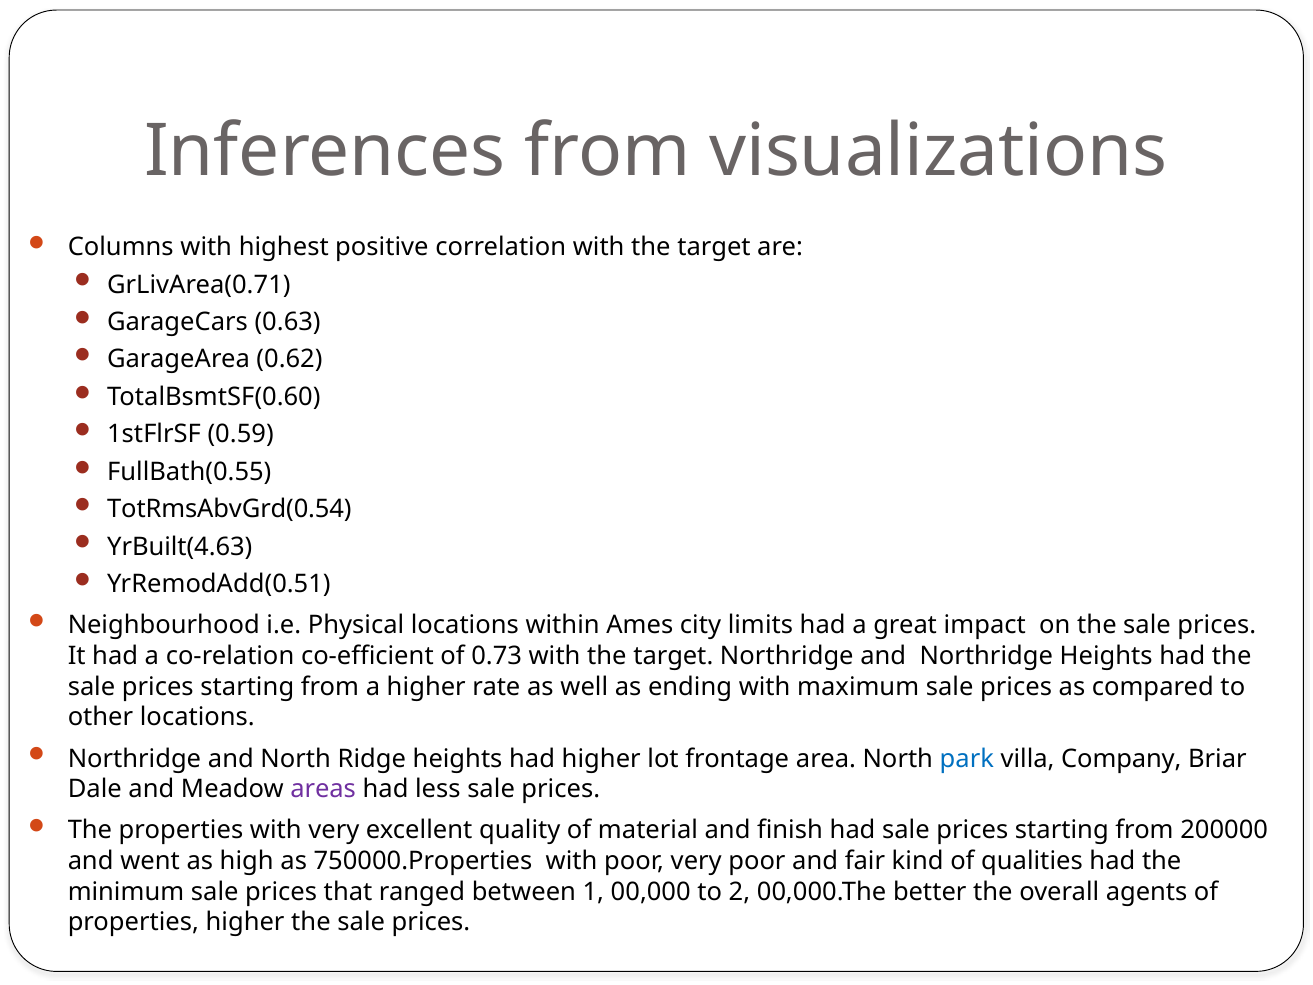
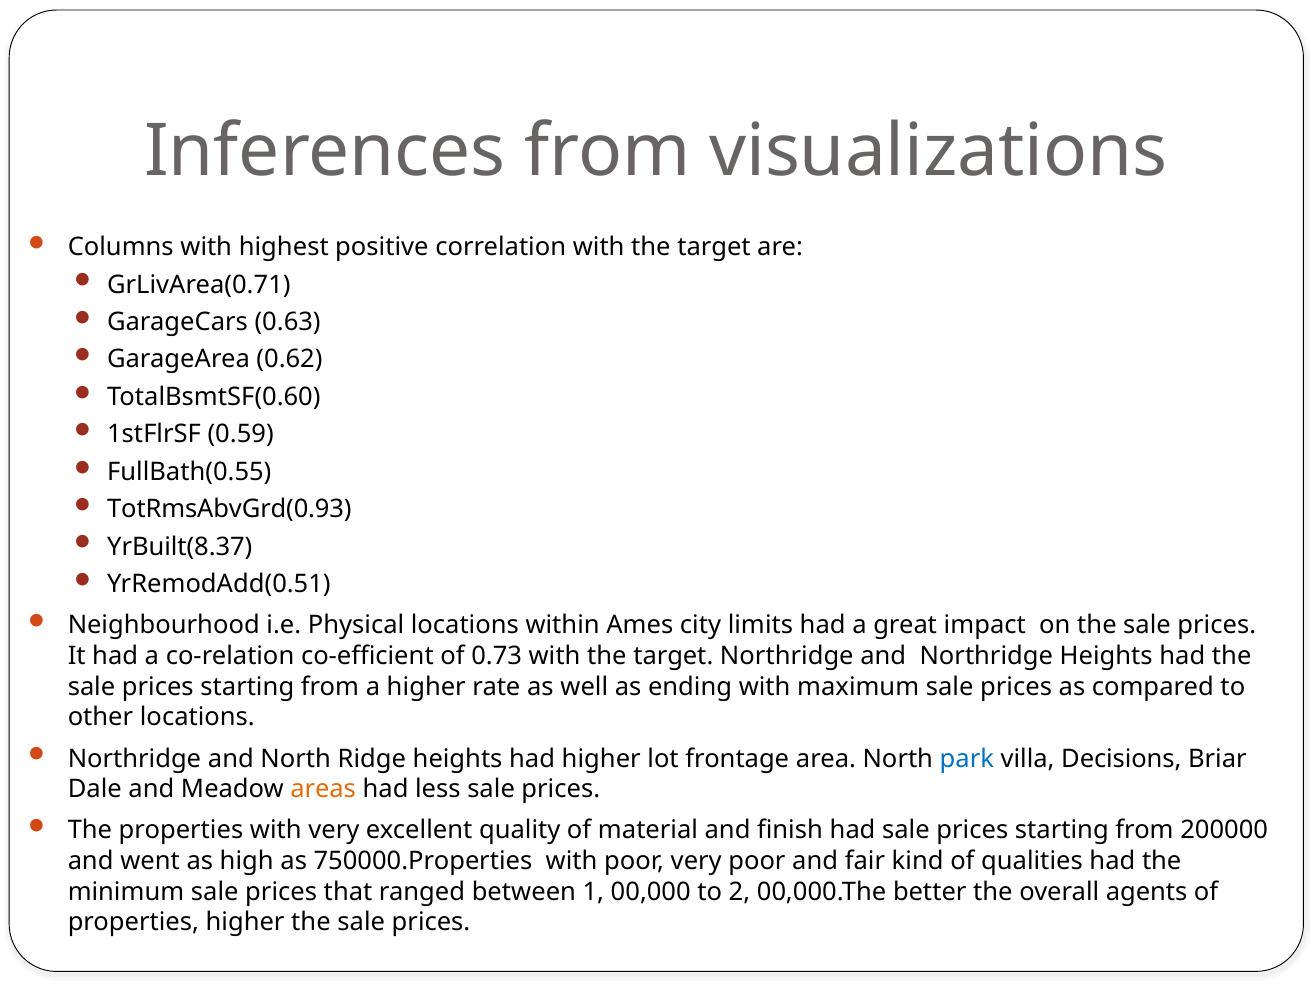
TotRmsAbvGrd(0.54: TotRmsAbvGrd(0.54 -> TotRmsAbvGrd(0.93 (229, 509)
YrBuilt(4.63: YrBuilt(4.63 -> YrBuilt(8.37 (180, 546)
Company: Company -> Decisions (1121, 758)
areas colour: purple -> orange (323, 789)
